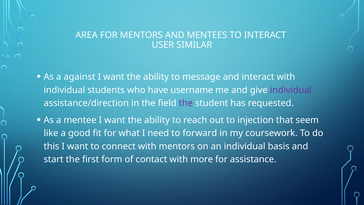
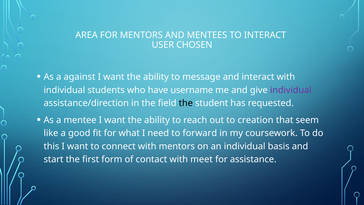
SIMILAR: SIMILAR -> CHOSEN (194, 45)
the colour: purple -> black (186, 103)
injection: injection -> creation (255, 120)
more: more -> meet (202, 159)
